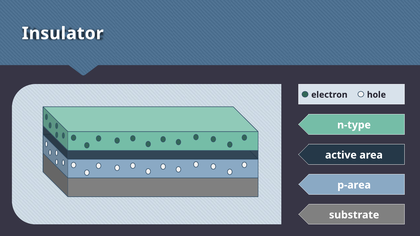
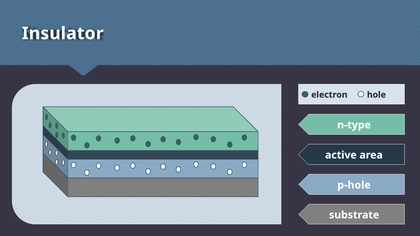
p-area: p-area -> p-hole (354, 185)
